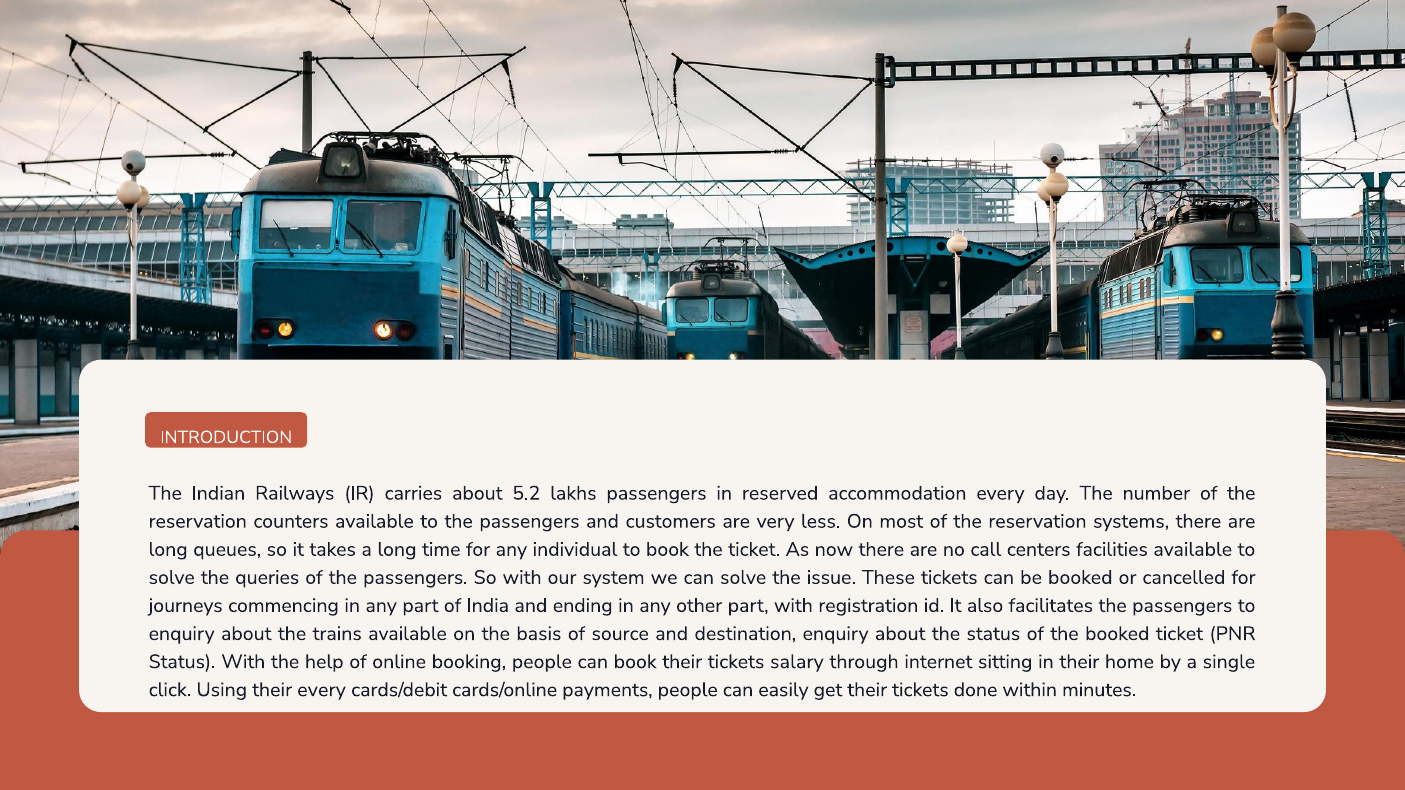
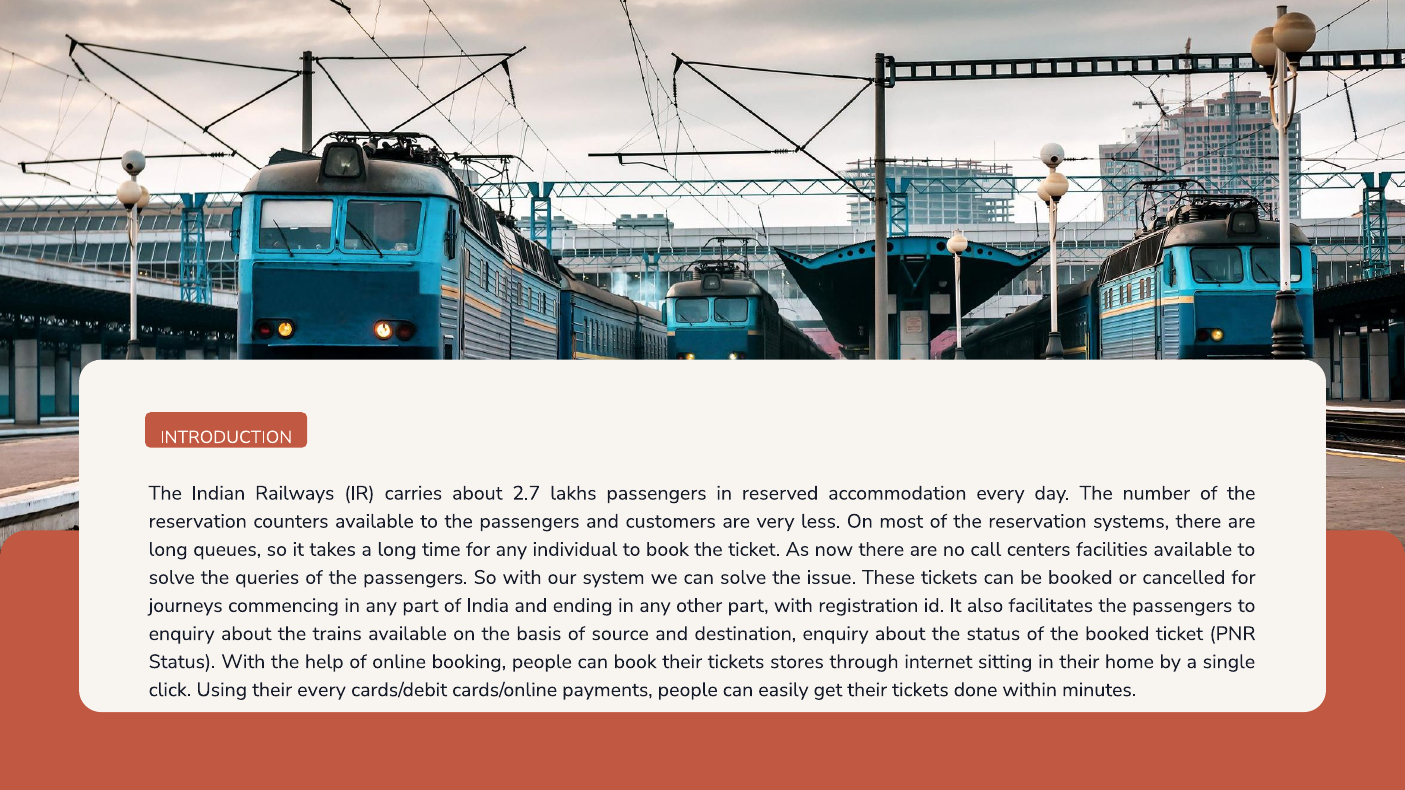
5.2: 5.2 -> 2.7 (526, 493)
salary: salary -> stores (797, 662)
